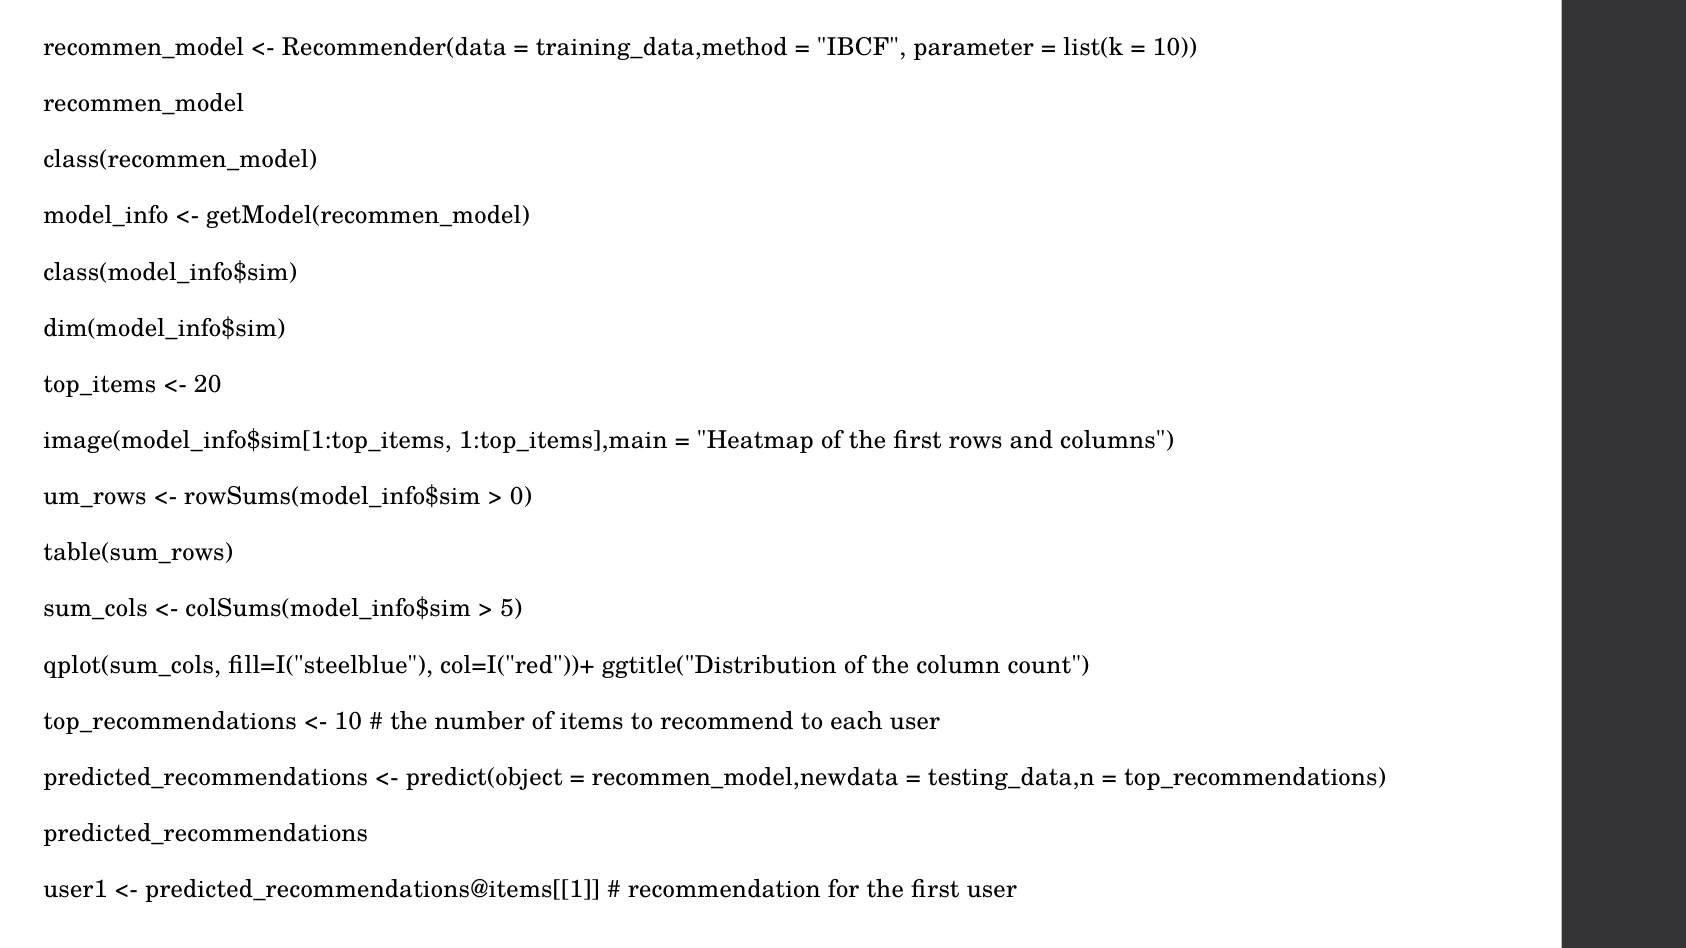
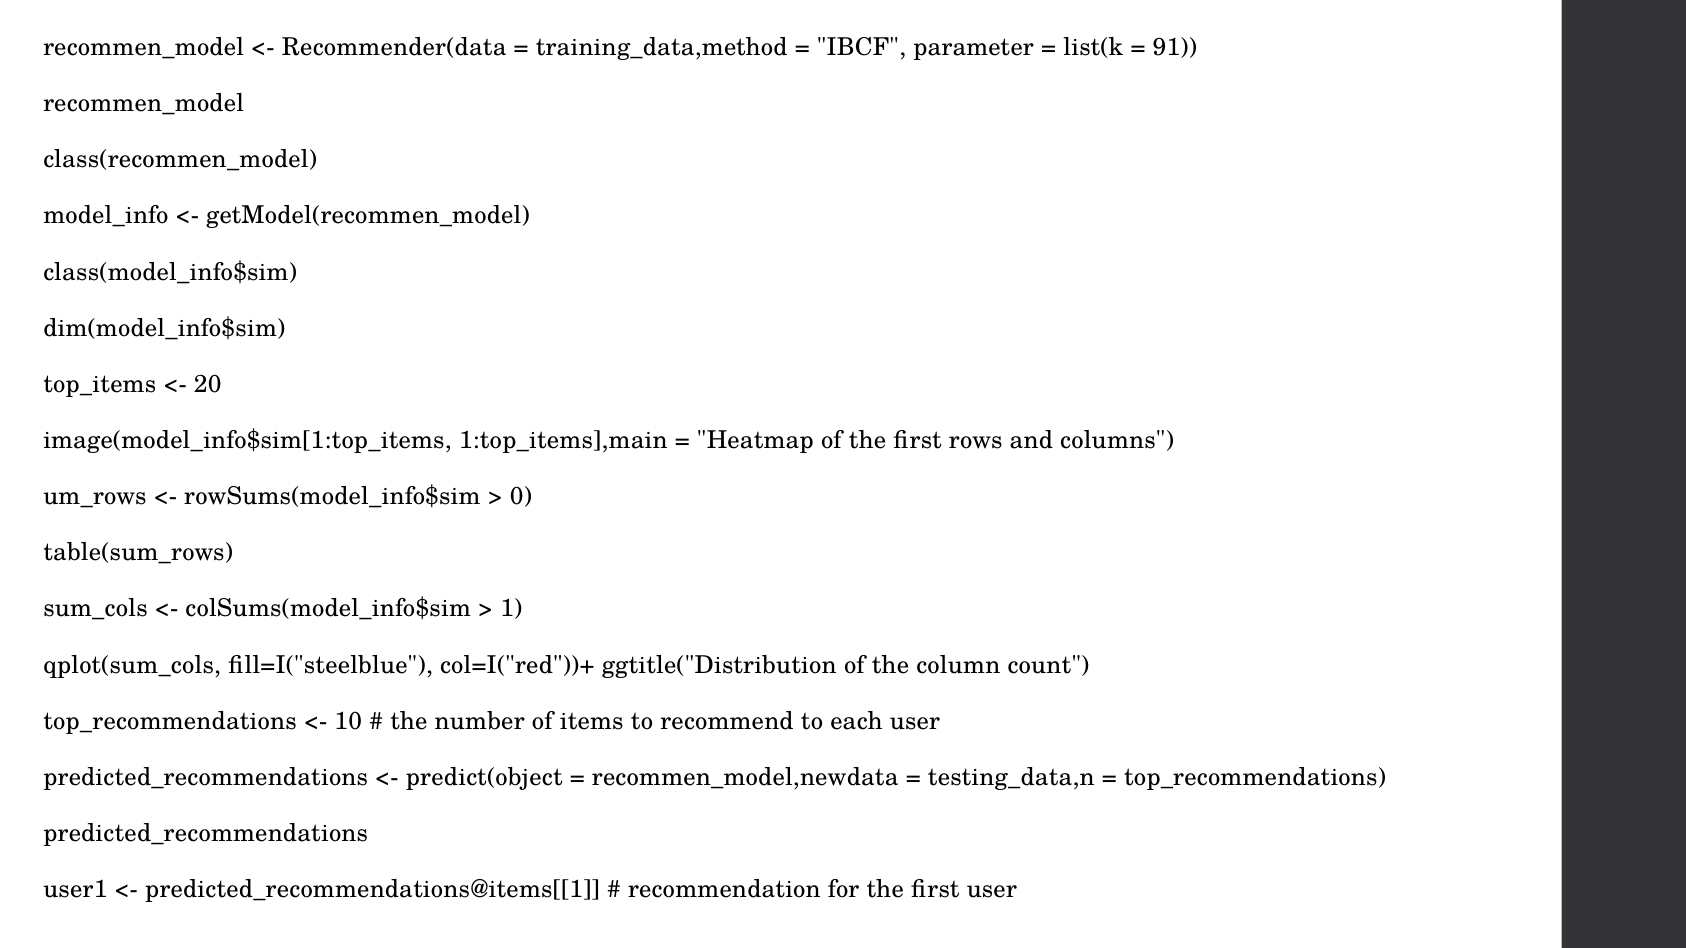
10: 10 -> 91 (1175, 47)
5: 5 -> 1 (511, 609)
